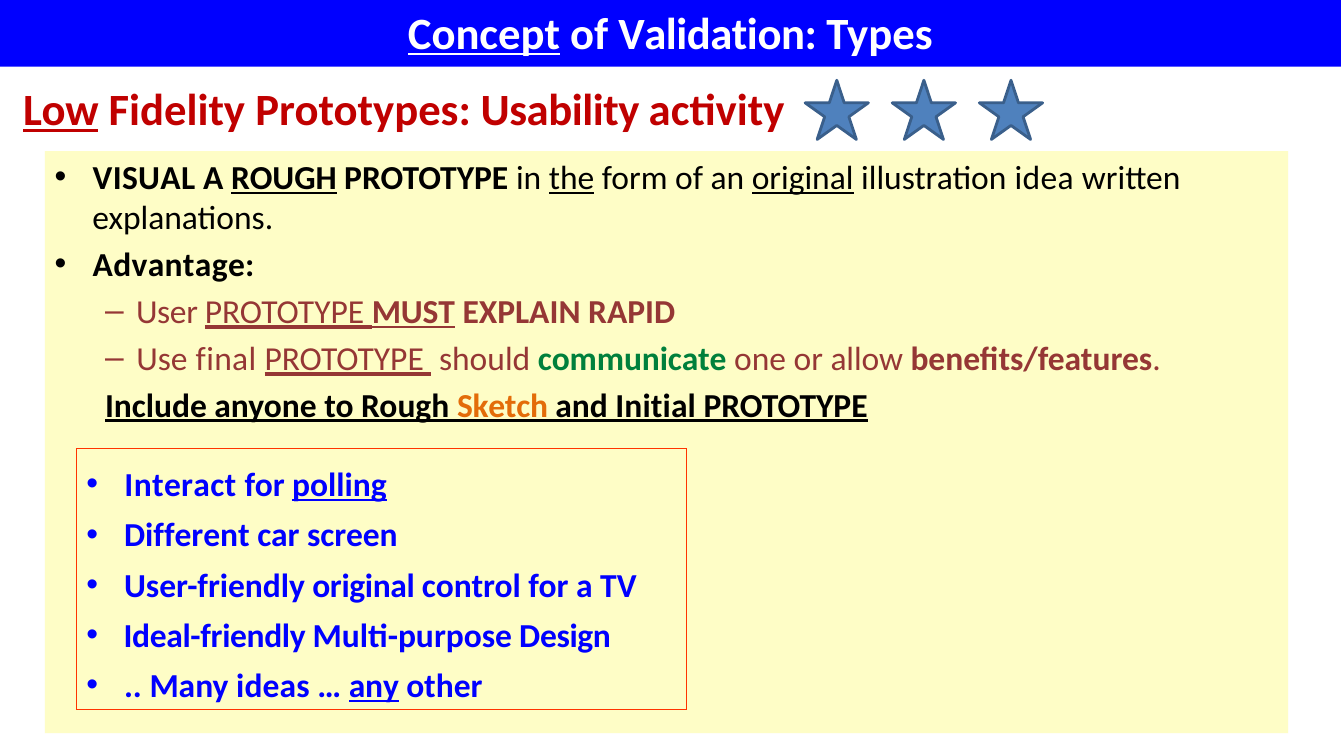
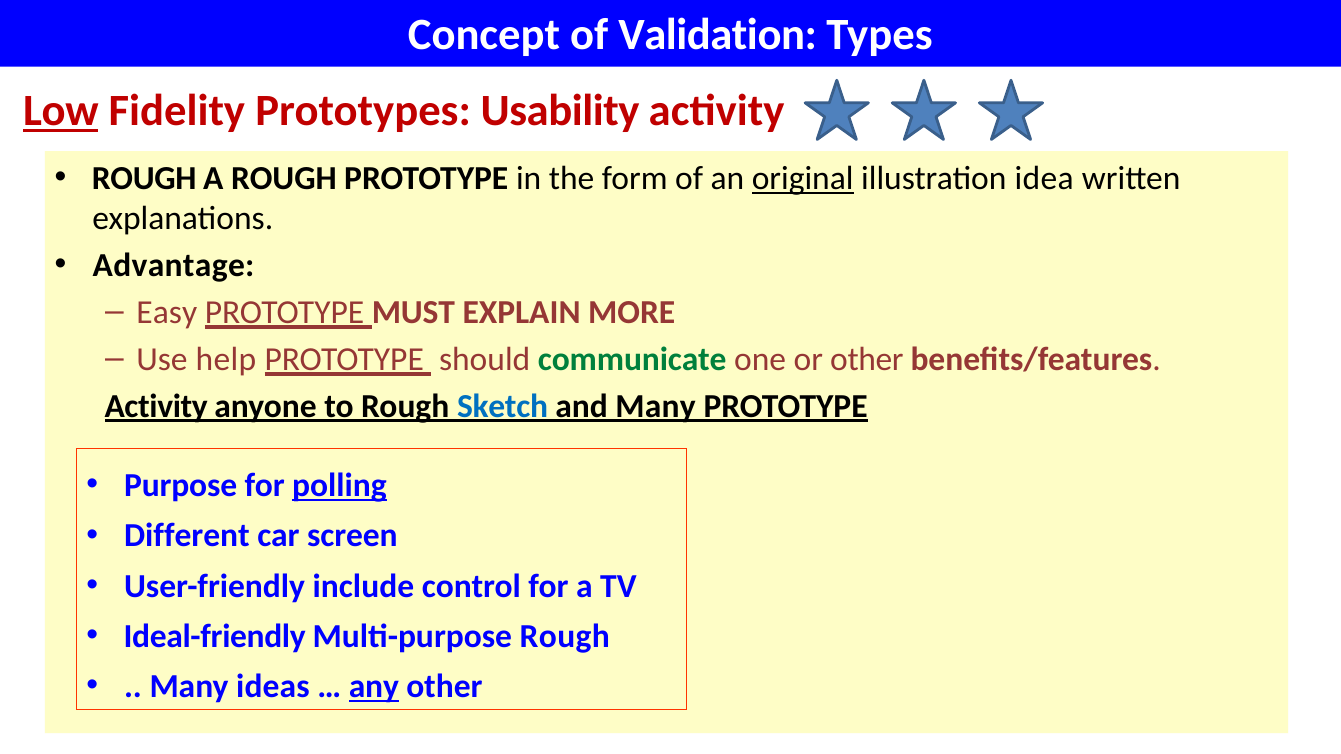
Concept underline: present -> none (484, 35)
VISUAL: VISUAL -> ROUGH (144, 179)
ROUGH underline: present -> none (284, 179)
the underline: present -> none (572, 179)
User: User -> Easy (167, 313)
MUST underline: present -> none (413, 313)
RAPID: RAPID -> MORE (632, 313)
final: final -> help (226, 360)
or allow: allow -> other (867, 360)
Include: Include -> Activity (156, 407)
Sketch colour: orange -> blue (503, 407)
and Initial: Initial -> Many (656, 407)
Interact: Interact -> Purpose (181, 486)
User-friendly original: original -> include (363, 586)
Multi-purpose Design: Design -> Rough (565, 637)
